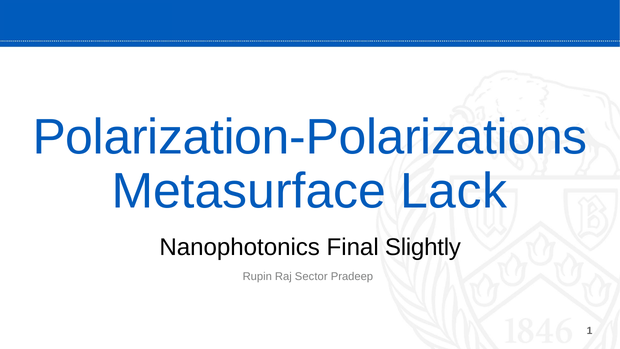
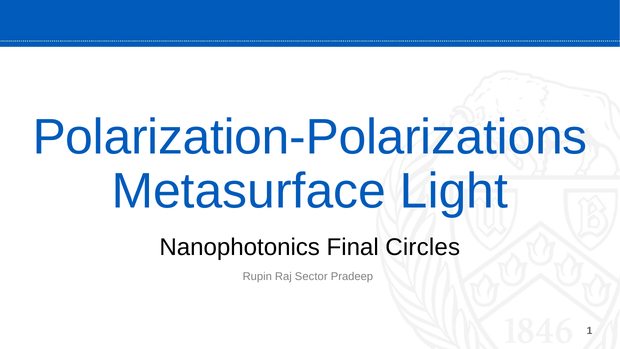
Lack: Lack -> Light (454, 191)
Slightly: Slightly -> Circles (423, 247)
